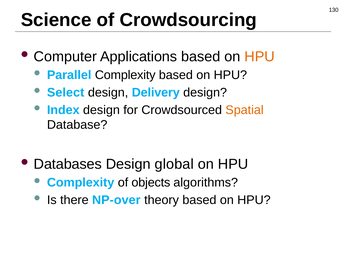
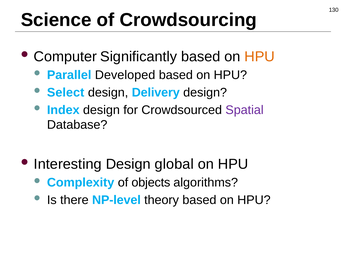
Applications: Applications -> Significantly (139, 57)
Parallel Complexity: Complexity -> Developed (125, 75)
Spatial colour: orange -> purple (245, 110)
Databases: Databases -> Interesting (68, 164)
NP-over: NP-over -> NP-level (116, 200)
